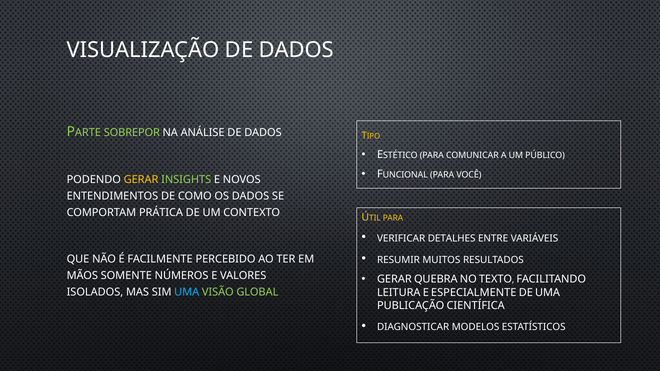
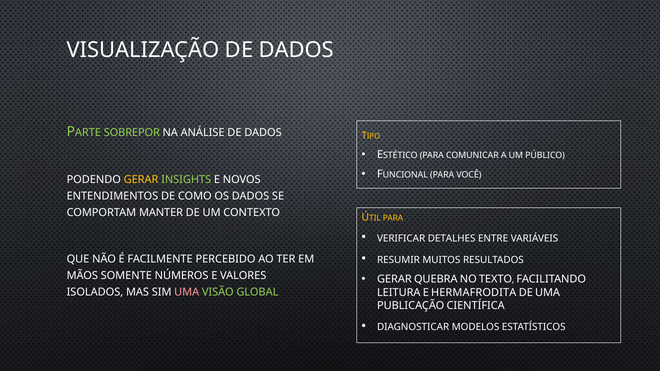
PRÁTICA: PRÁTICA -> MANTER (161, 213)
UMA colour: light blue -> pink (187, 292)
ESPECIALMENTE: ESPECIALMENTE -> HERMAFRODITA (474, 293)
